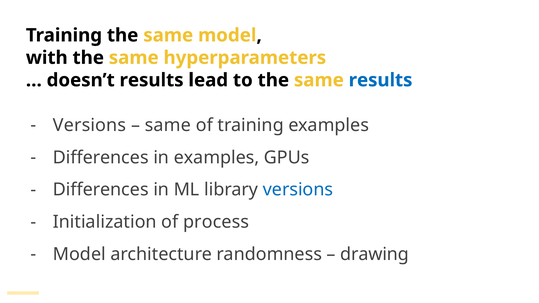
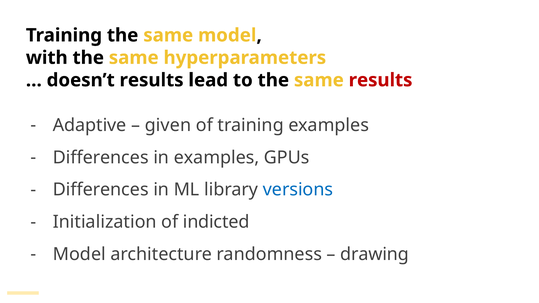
results colour: blue -> red (381, 80)
Versions: Versions -> Adaptive (90, 125)
same: same -> given (168, 125)
process: process -> indicted (216, 222)
